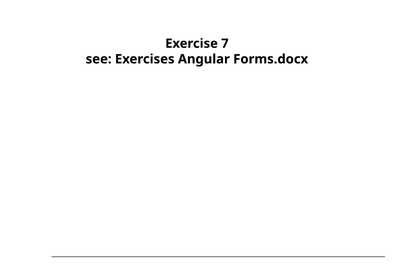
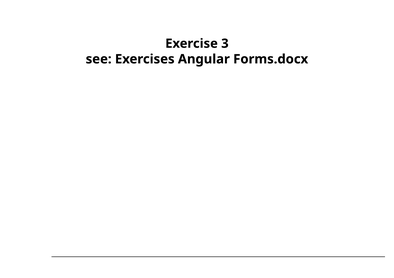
7: 7 -> 3 (225, 44)
